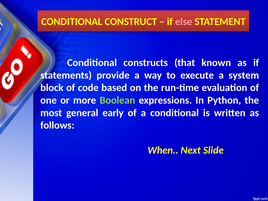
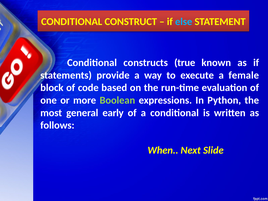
else colour: pink -> light blue (184, 22)
that: that -> true (185, 63)
system: system -> female (244, 75)
